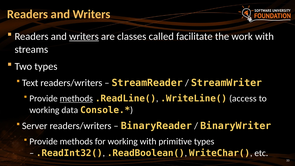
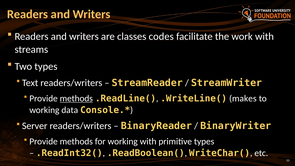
writers underline: present -> none (84, 36)
called: called -> codes (161, 36)
access: access -> makes (243, 98)
